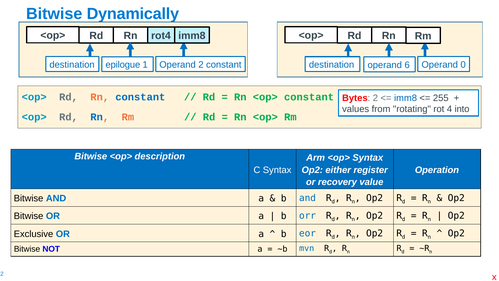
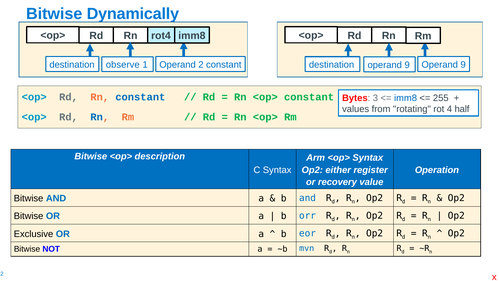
epilogue: epilogue -> observe (123, 65)
1 Operand 0: 0 -> 9 (463, 65)
6: 6 -> 9 (407, 65)
Bytes 2: 2 -> 3 (375, 98)
into: into -> half (462, 109)
